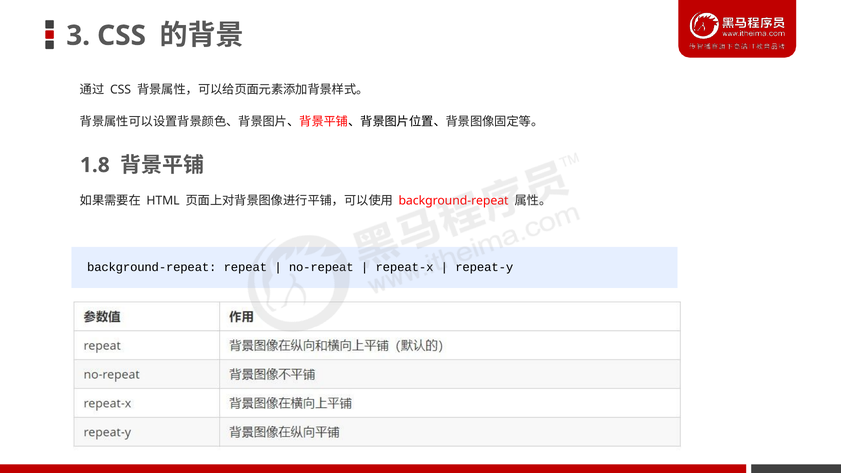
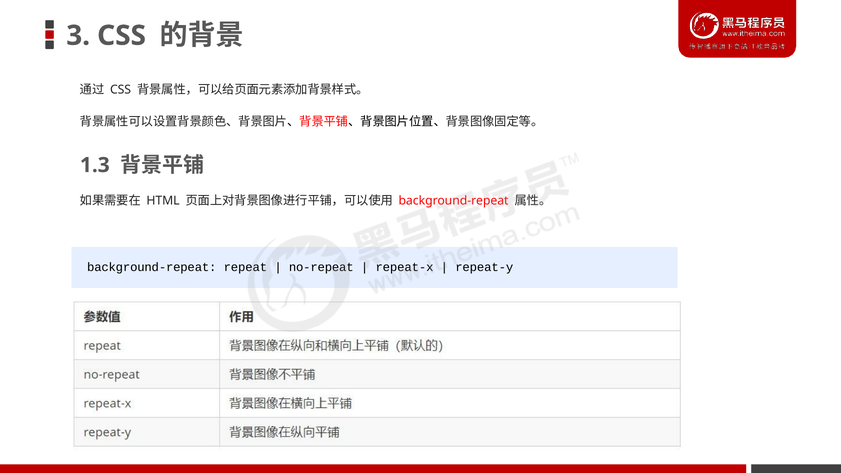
1.8: 1.8 -> 1.3 (95, 165)
